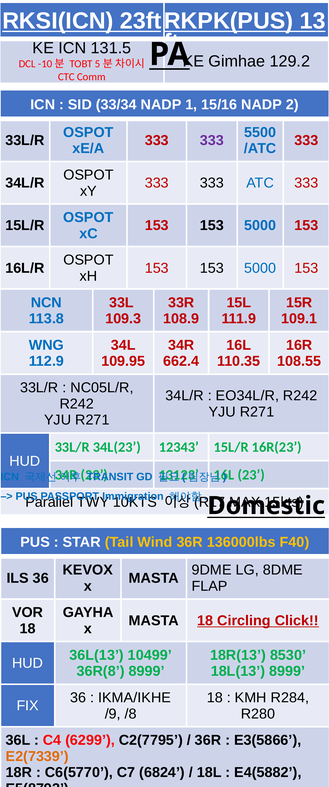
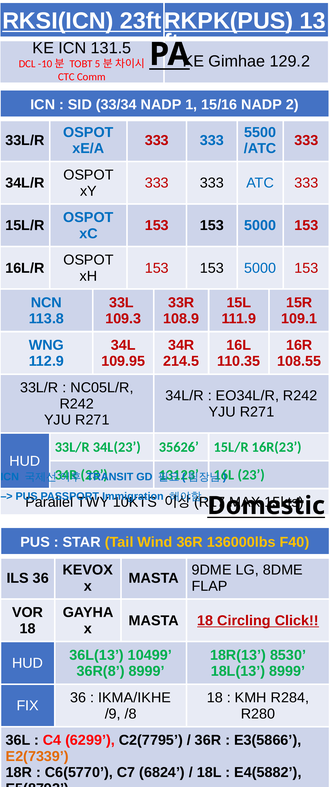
333 colour: purple -> blue (212, 140)
662.4: 662.4 -> 214.5 (181, 361)
12343: 12343 -> 35626 (179, 447)
